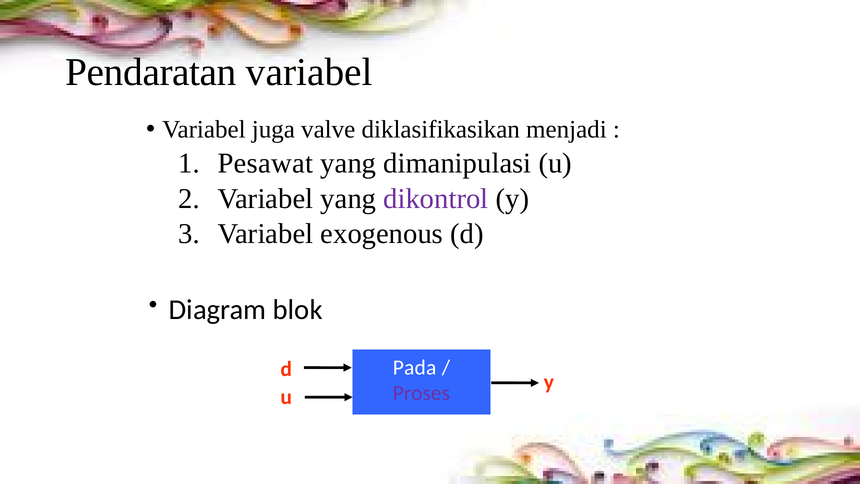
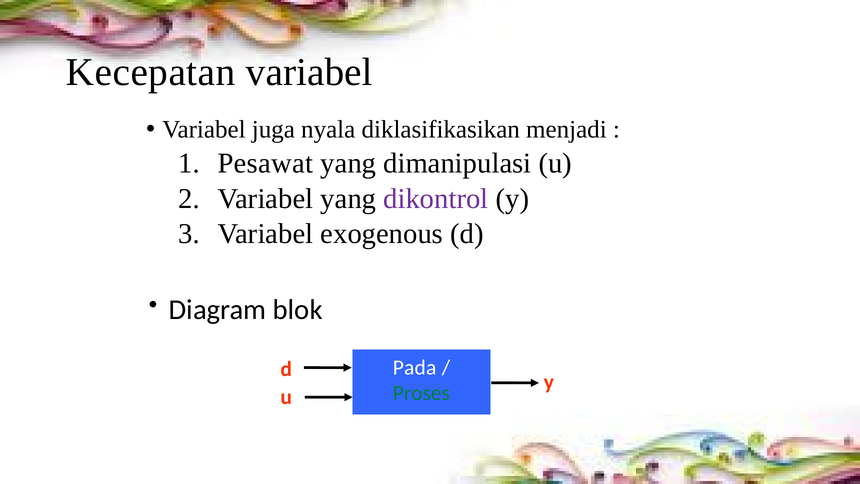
Pendaratan: Pendaratan -> Kecepatan (151, 72)
valve: valve -> nyala (328, 130)
Proses colour: purple -> green (421, 393)
